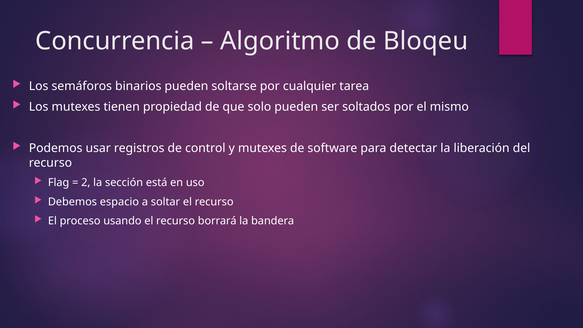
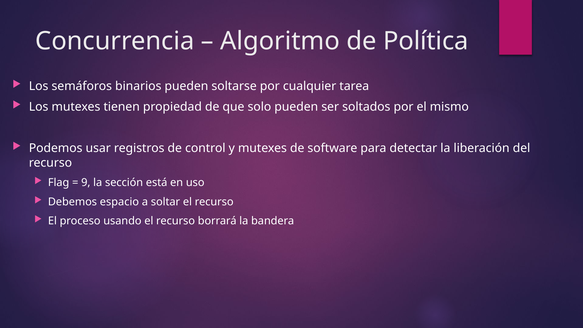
Bloqeu: Bloqeu -> Política (426, 41)
2: 2 -> 9 (86, 182)
